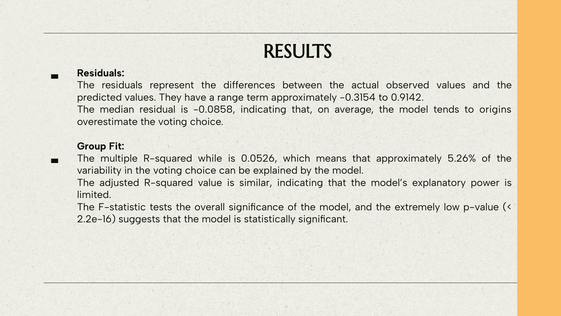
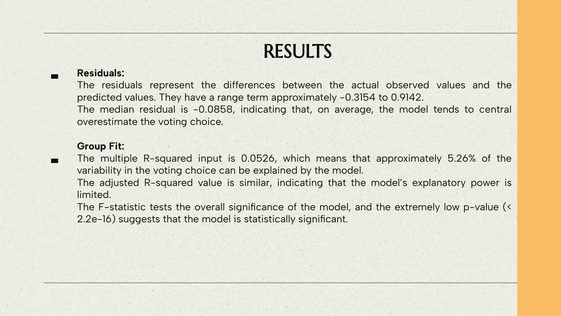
origins: origins -> central (495, 109)
while: while -> input (210, 158)
